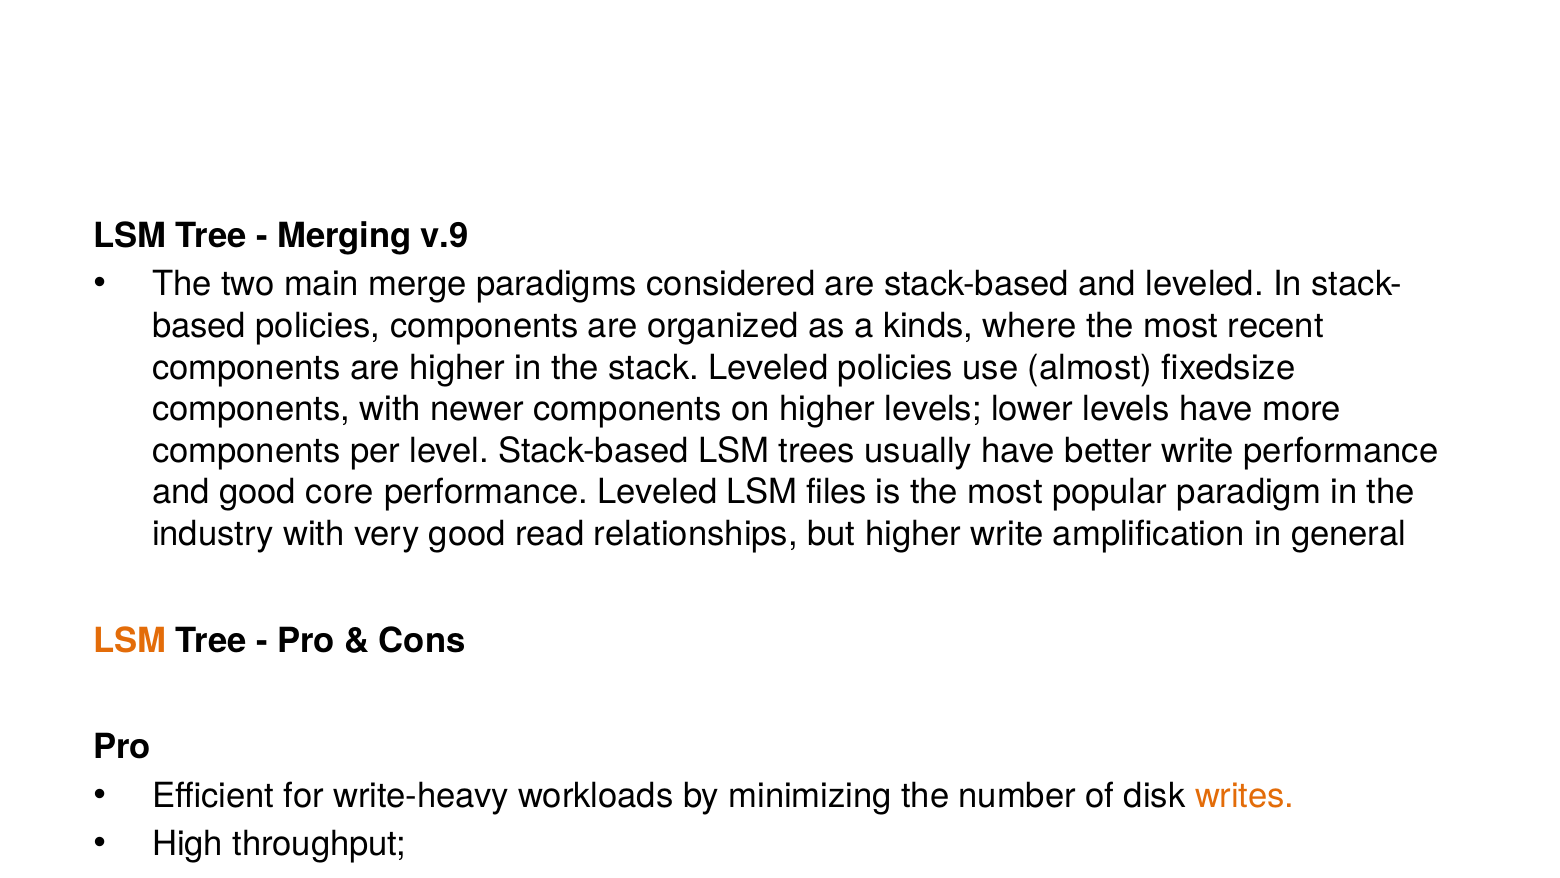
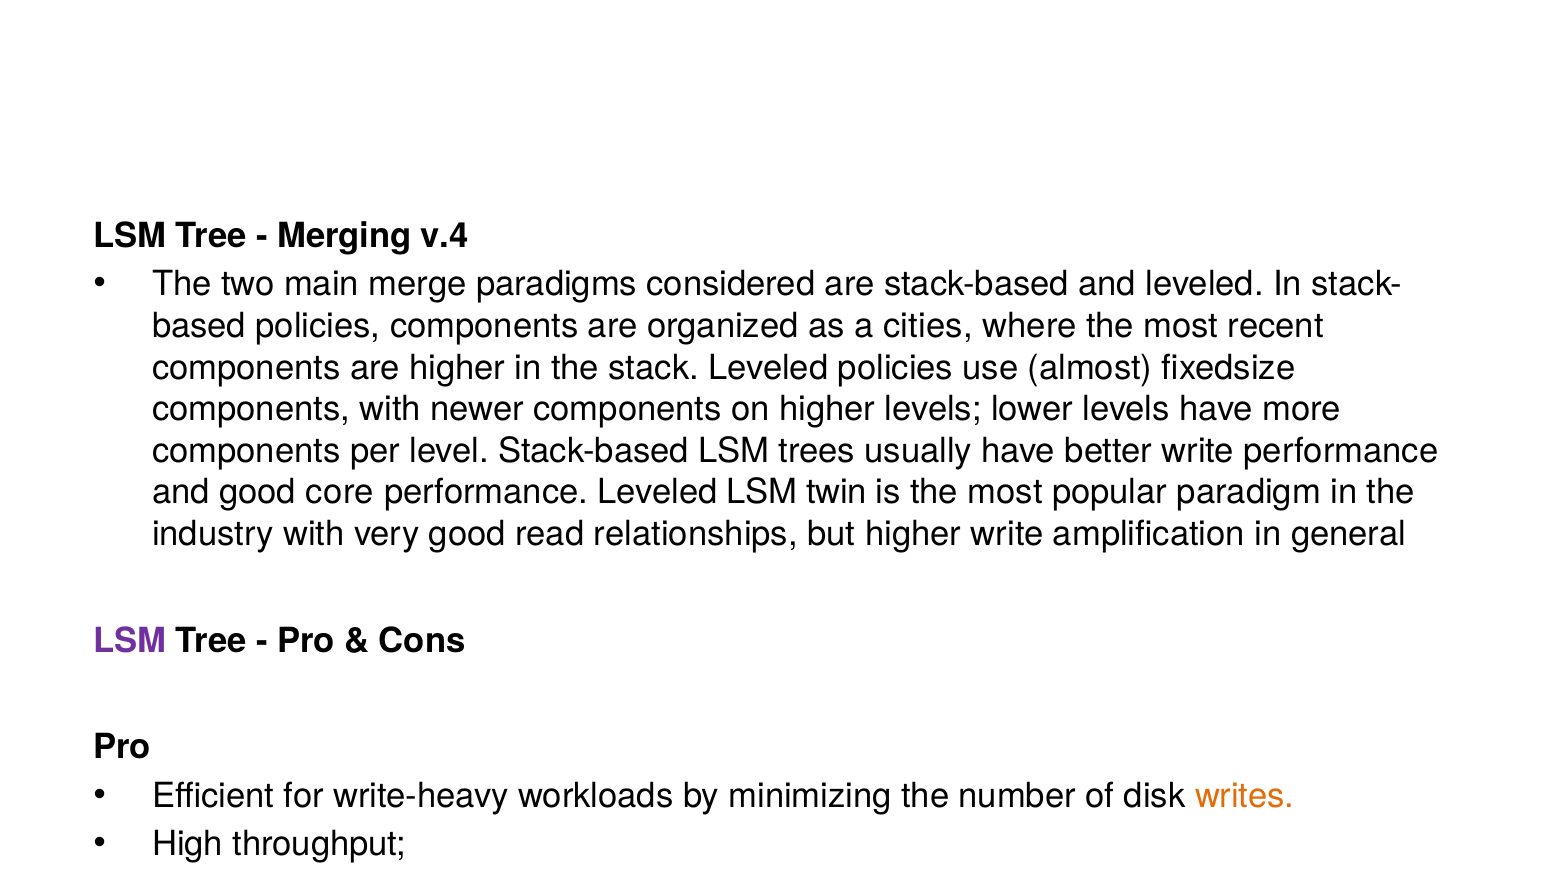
v.9: v.9 -> v.4 (445, 236)
kinds: kinds -> cities (928, 326)
files: files -> twin (837, 492)
LSM colour: orange -> purple (130, 640)
